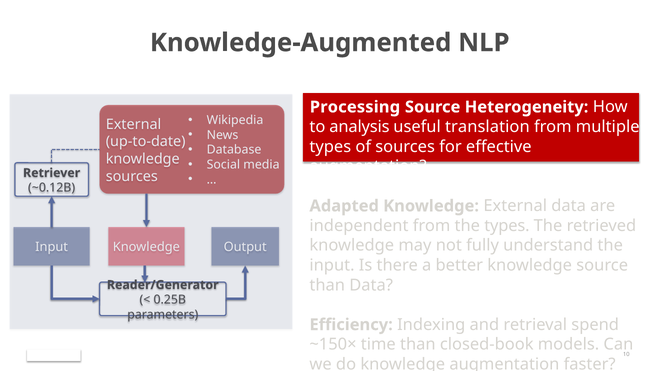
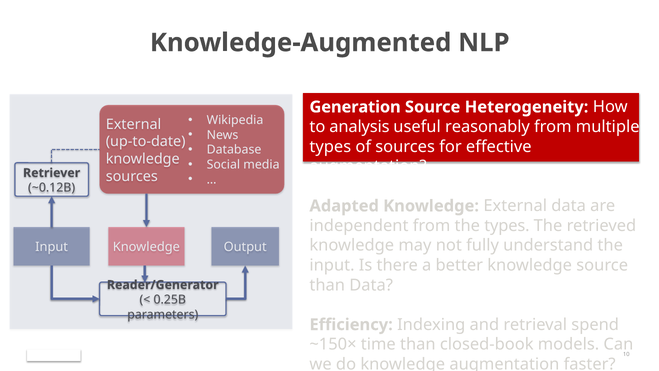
Processing: Processing -> Generation (355, 107)
translation: translation -> reasonably (487, 127)
